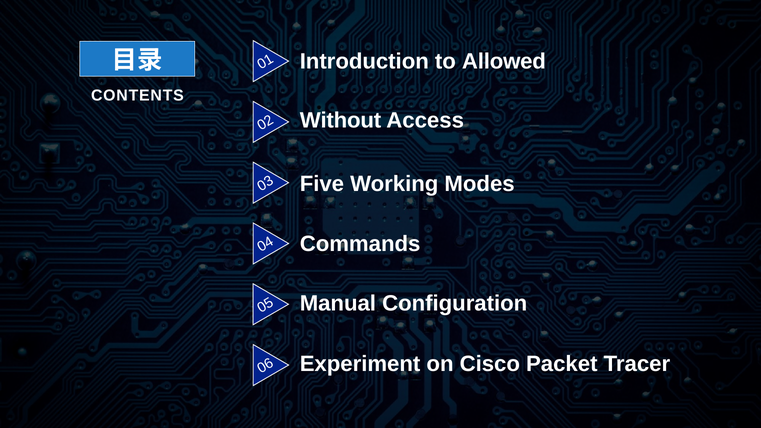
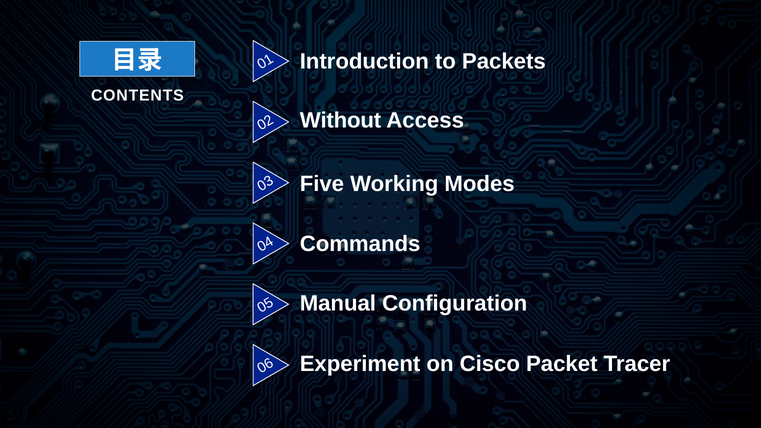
Allowed: Allowed -> Packets (504, 61)
